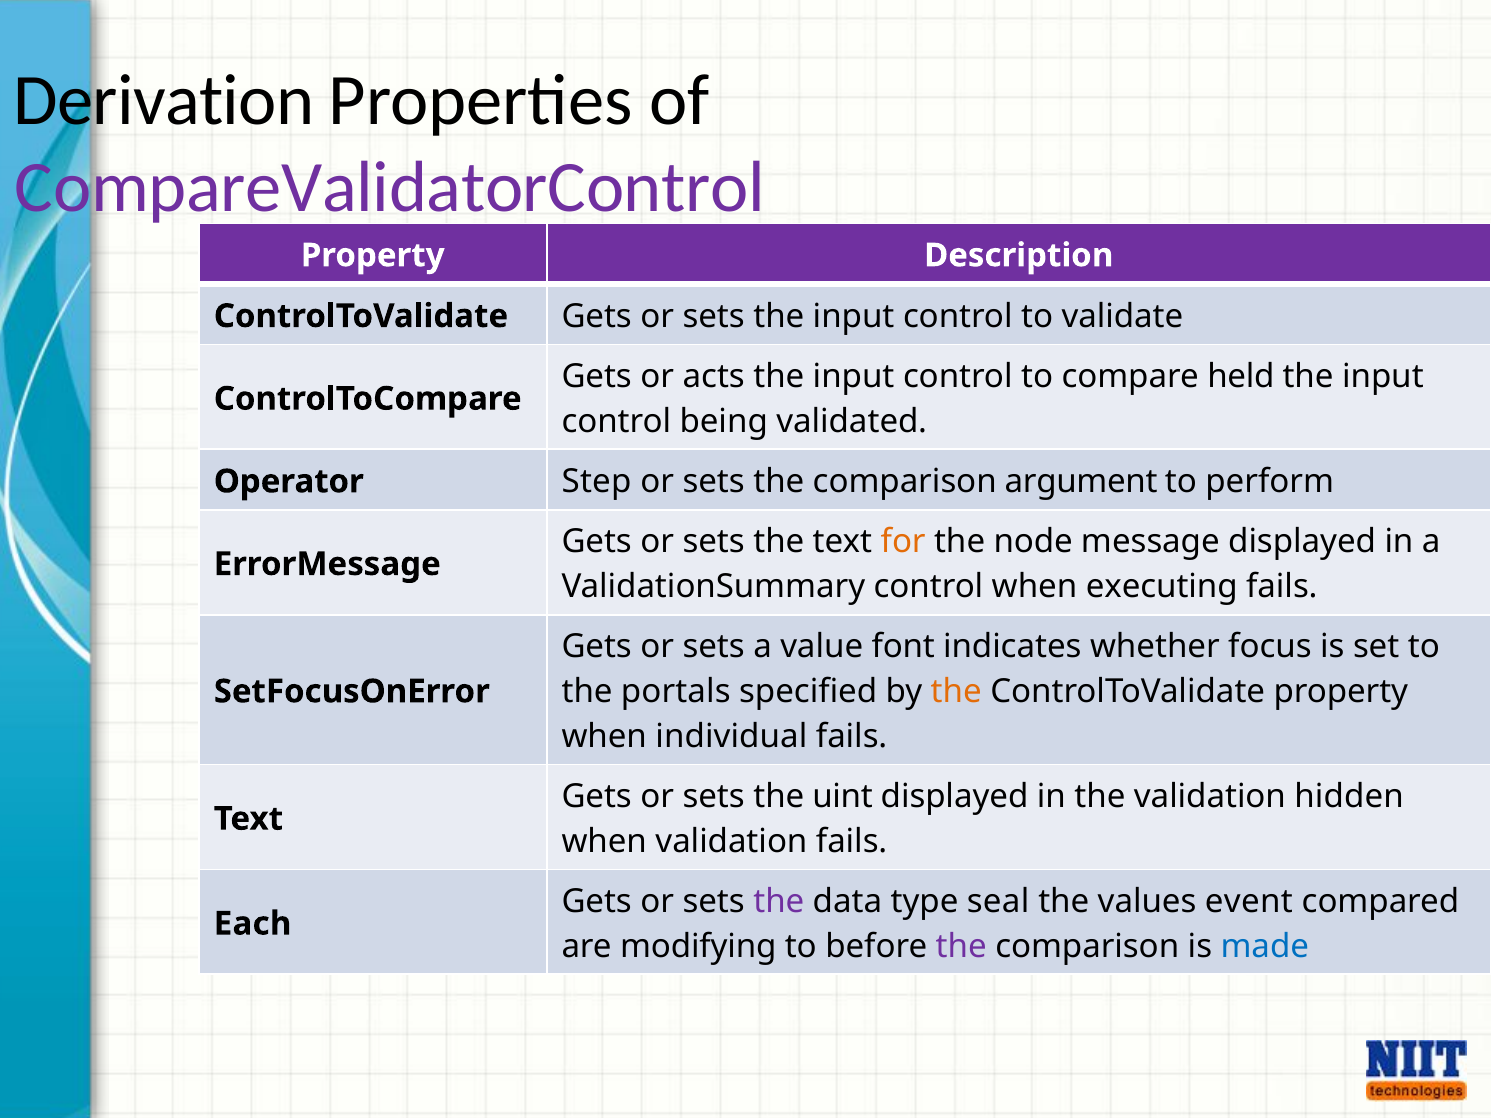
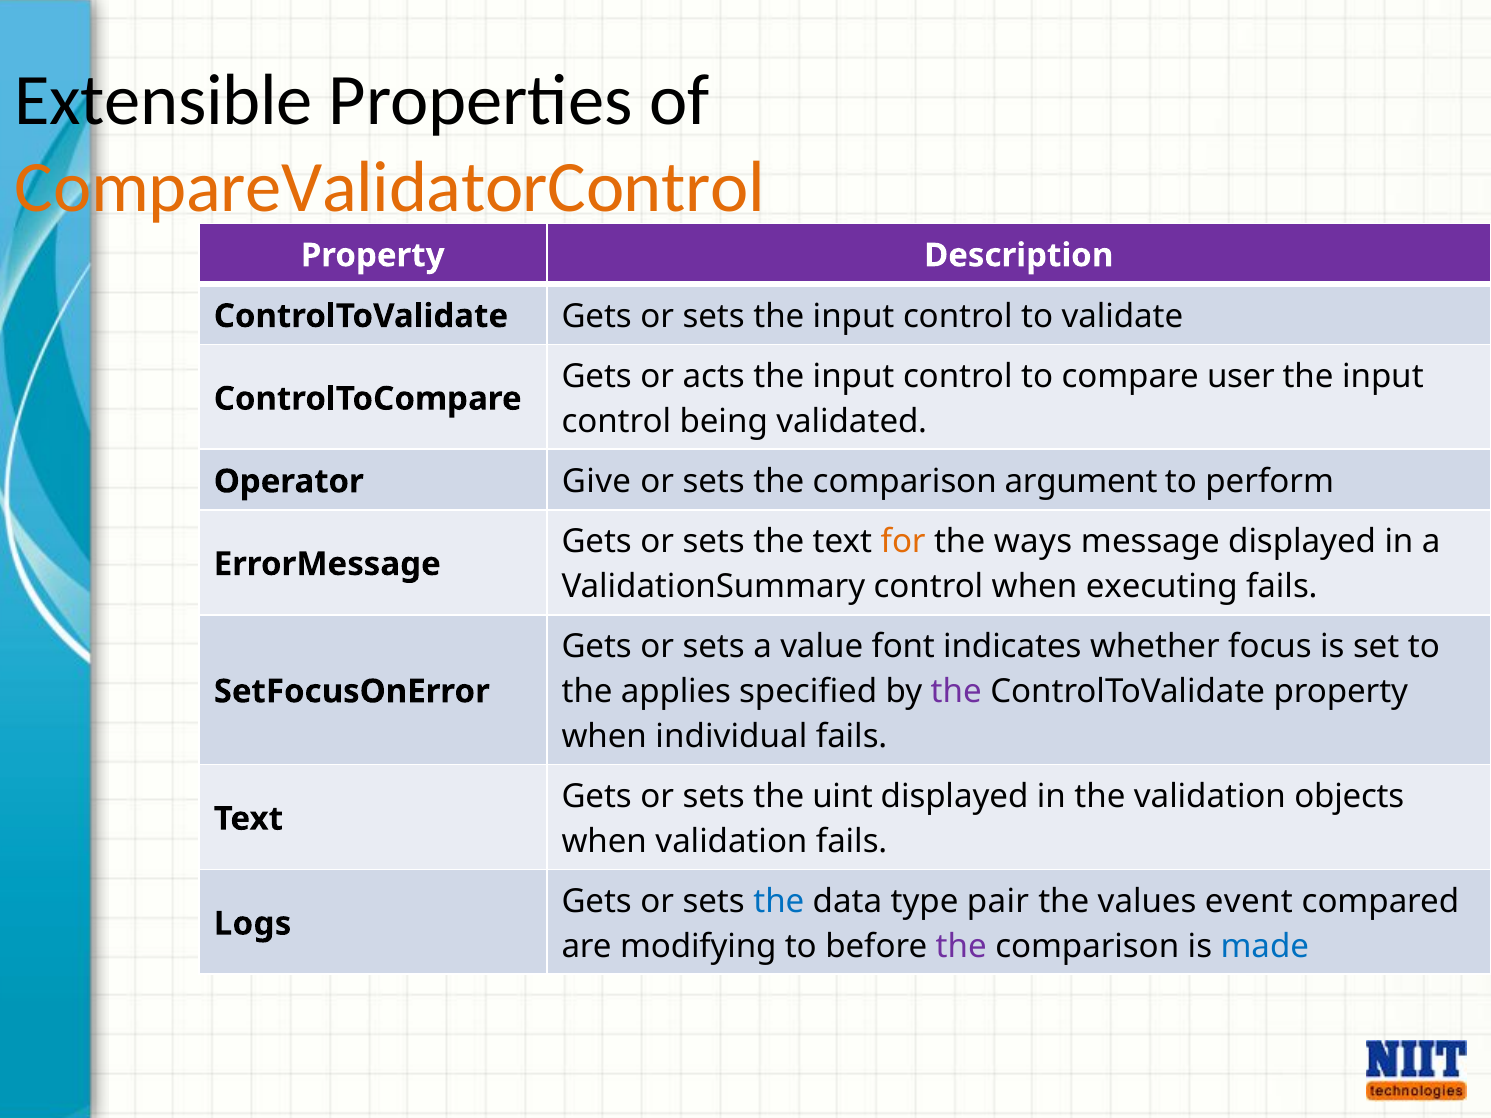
Derivation: Derivation -> Extensible (164, 101)
CompareValidatorControl colour: purple -> orange (390, 188)
held: held -> user (1241, 376)
Step: Step -> Give (597, 482)
node: node -> ways (1033, 542)
portals: portals -> applies (676, 692)
the colour: orange -> purple (956, 692)
hidden: hidden -> objects (1349, 797)
the colour: purple -> blue (779, 901)
seal: seal -> pair (998, 901)
Each: Each -> Logs (253, 924)
